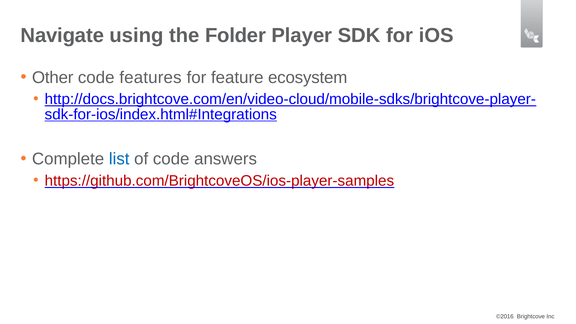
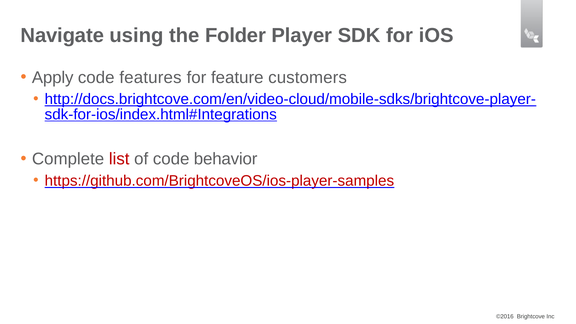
Other: Other -> Apply (53, 77)
ecosystem: ecosystem -> customers (308, 77)
list colour: blue -> red (119, 159)
answers: answers -> behavior (226, 159)
